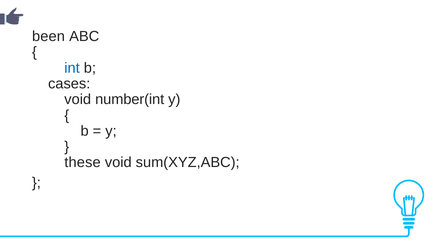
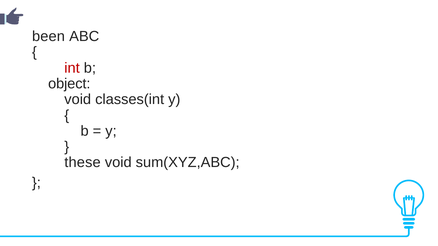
int colour: blue -> red (72, 68)
cases: cases -> object (69, 84)
number(int: number(int -> classes(int (130, 100)
